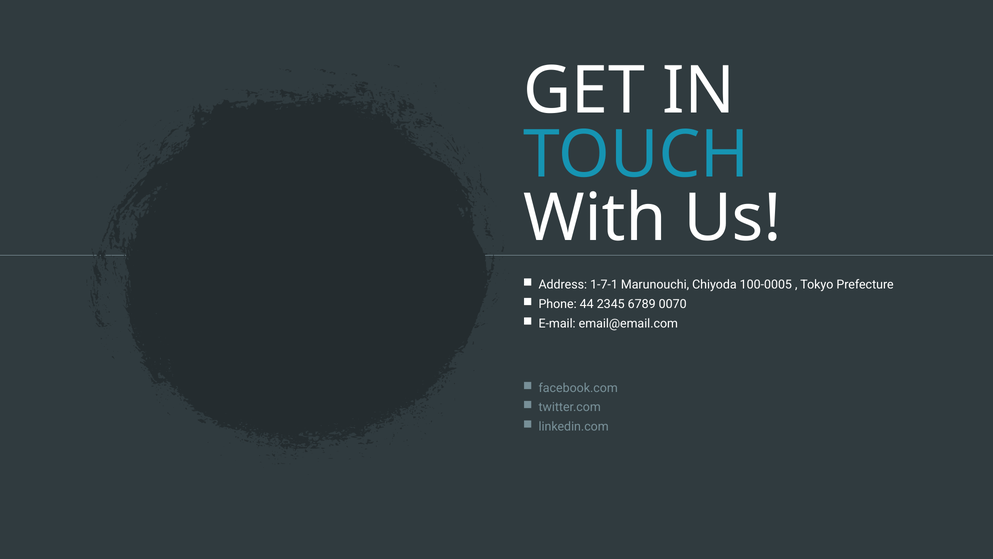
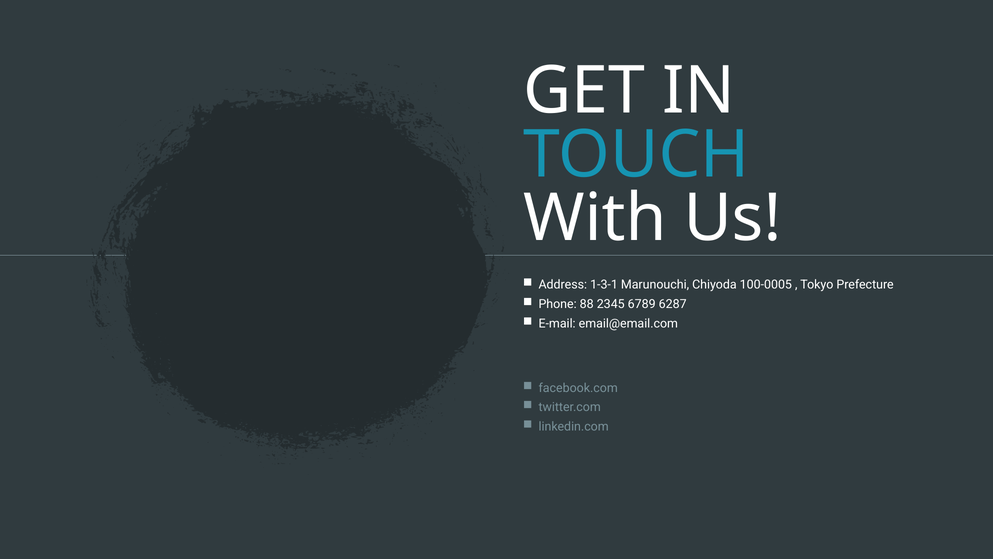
1-7-1: 1-7-1 -> 1-3-1 (604, 285)
44: 44 -> 88 (587, 304)
0070: 0070 -> 6287 (673, 304)
